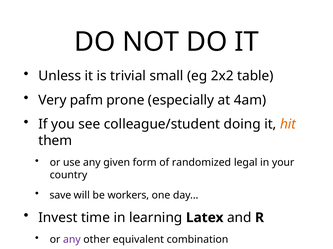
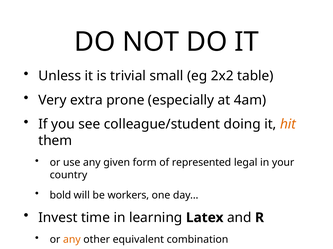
pafm: pafm -> extra (86, 100)
randomized: randomized -> represented (202, 163)
save: save -> bold (60, 196)
any colour: purple -> orange (72, 240)
